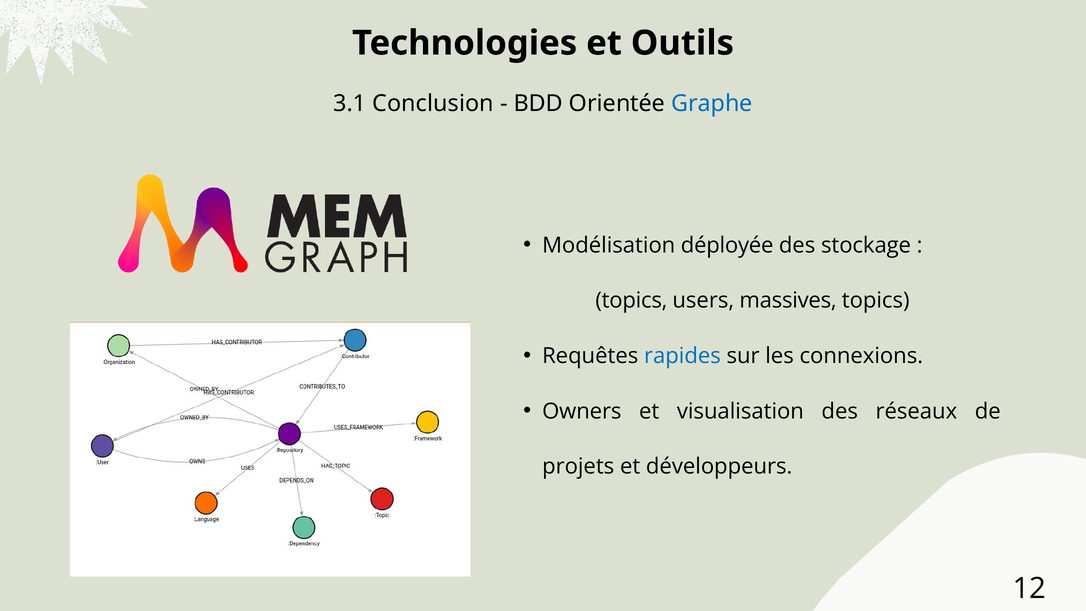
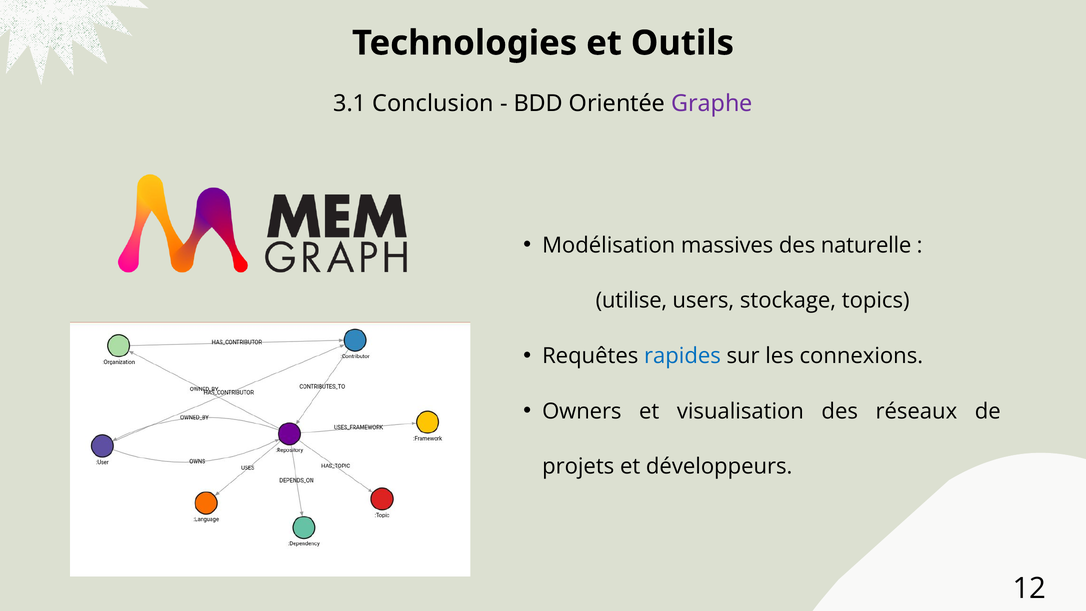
Graphe colour: blue -> purple (712, 103)
déployée: déployée -> massives (727, 245)
stockage: stockage -> naturelle (866, 245)
topics: topics -> utilise (631, 301)
massives: massives -> stockage (788, 301)
